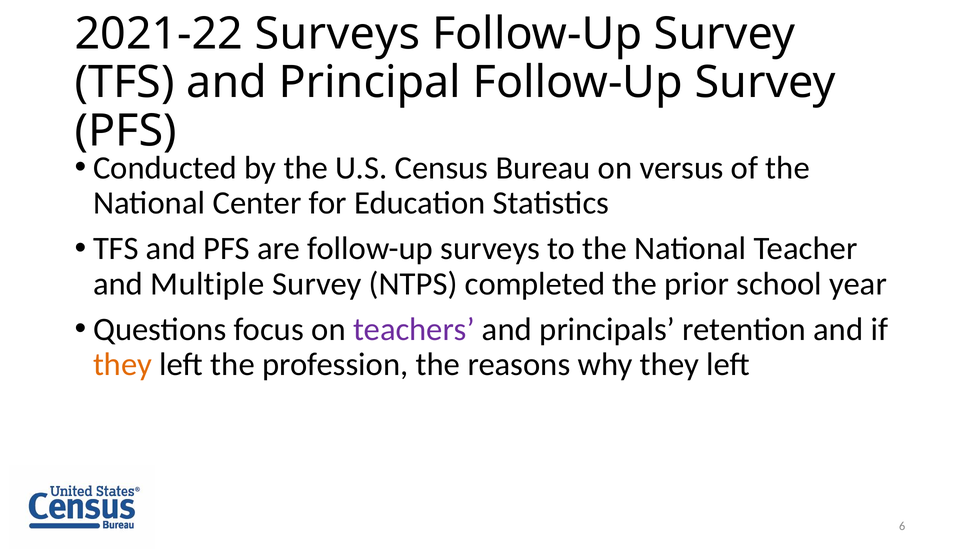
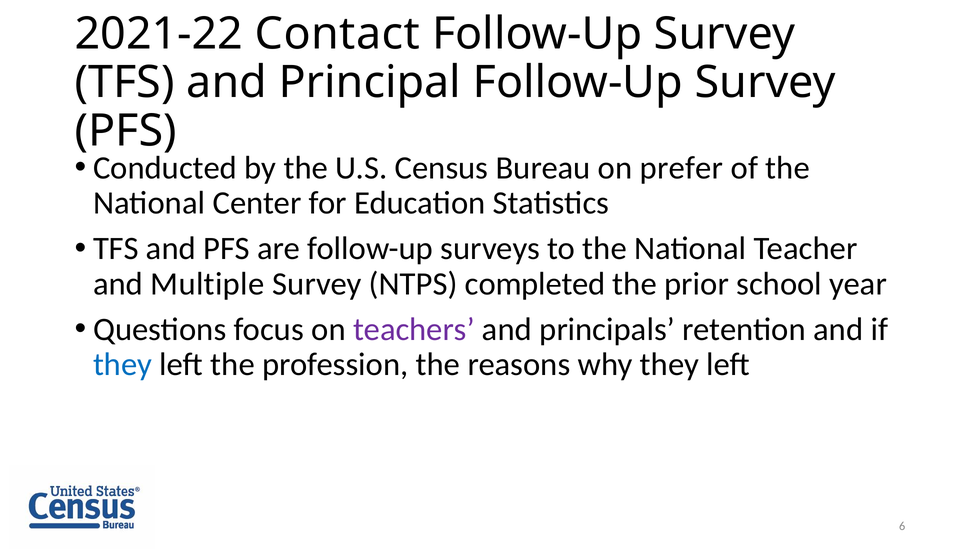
2021-22 Surveys: Surveys -> Contact (337, 34)
versus: versus -> prefer (682, 168)
they colour: orange -> blue (123, 365)
